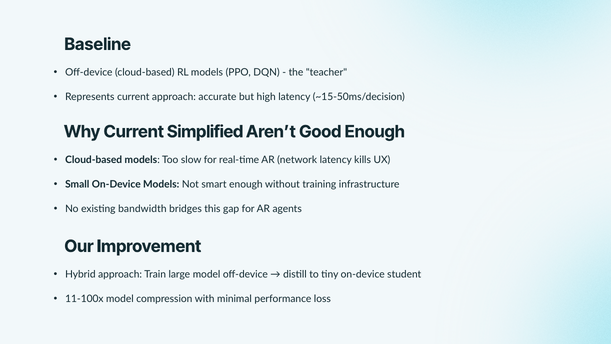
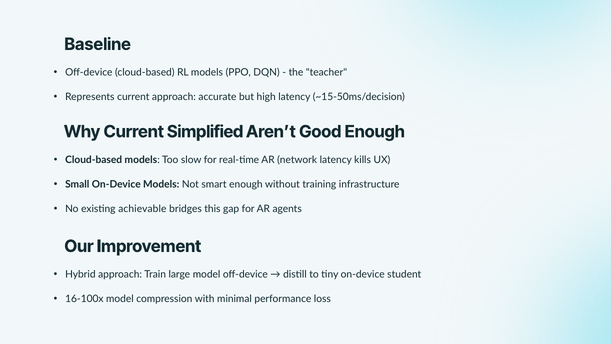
bandwidth: bandwidth -> achievable (142, 209)
11-100x: 11-100x -> 16-100x (84, 299)
